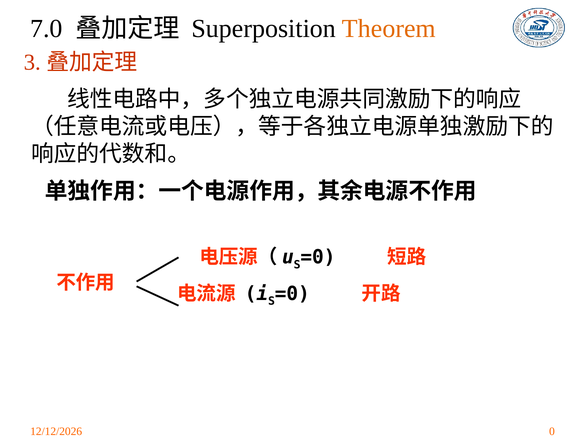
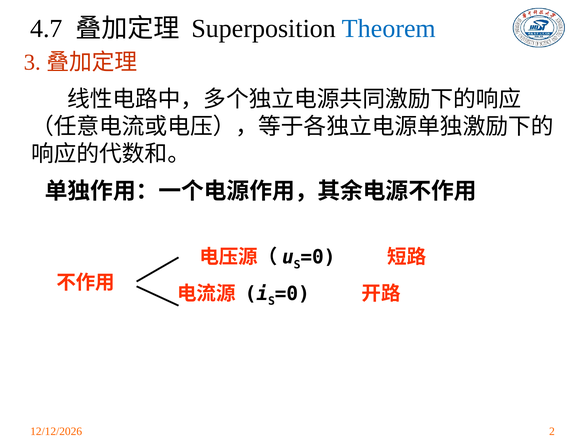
7.0: 7.0 -> 4.7 (46, 29)
Theorem colour: orange -> blue (389, 29)
0: 0 -> 2 (552, 431)
